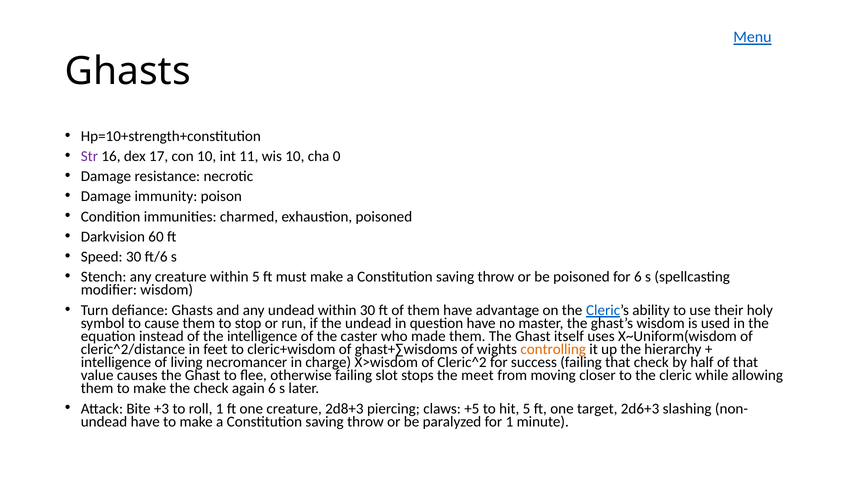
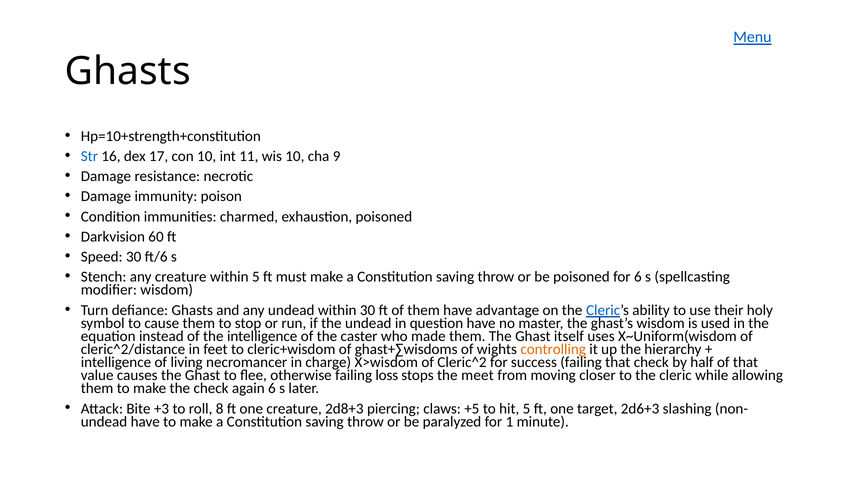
Str colour: purple -> blue (89, 156)
0: 0 -> 9 (337, 156)
slot: slot -> loss (387, 375)
roll 1: 1 -> 8 (220, 408)
